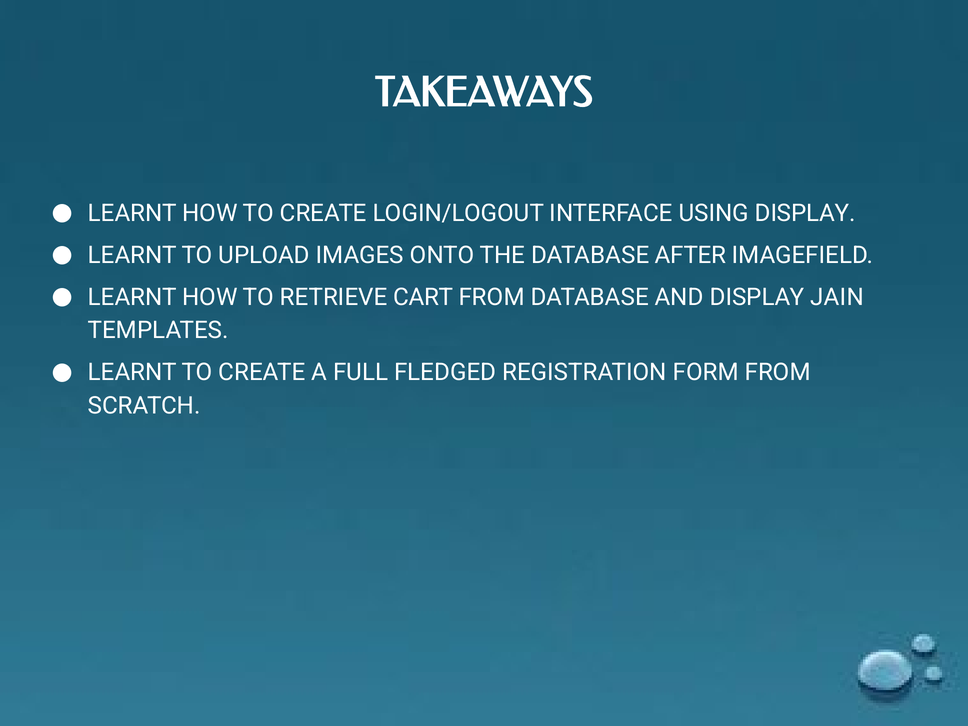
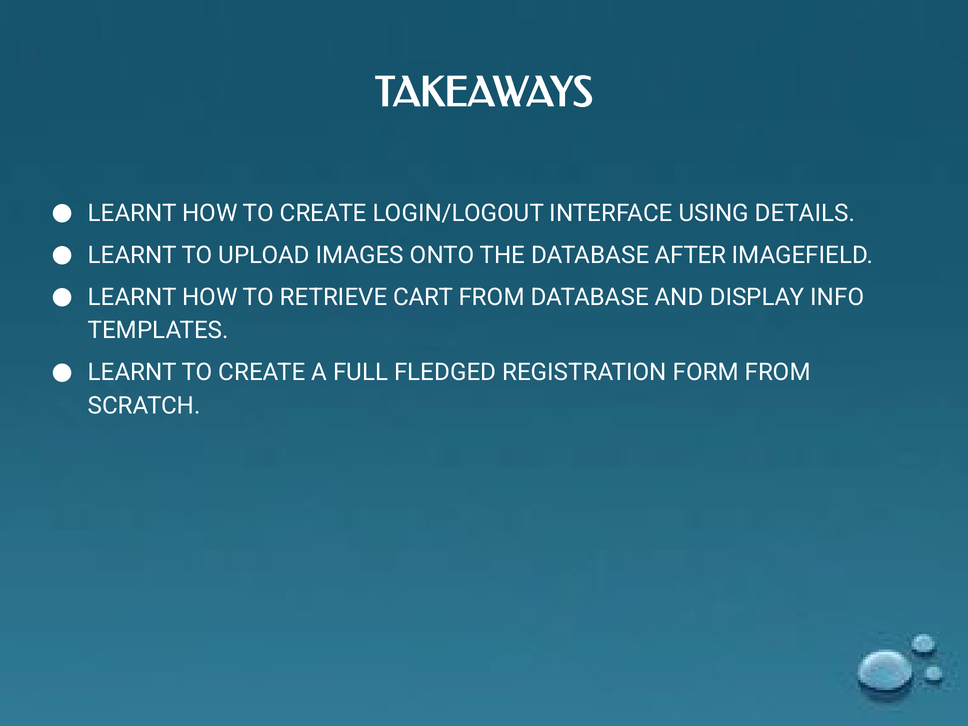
USING DISPLAY: DISPLAY -> DETAILS (805, 213)
JAIN: JAIN -> INFO (837, 297)
